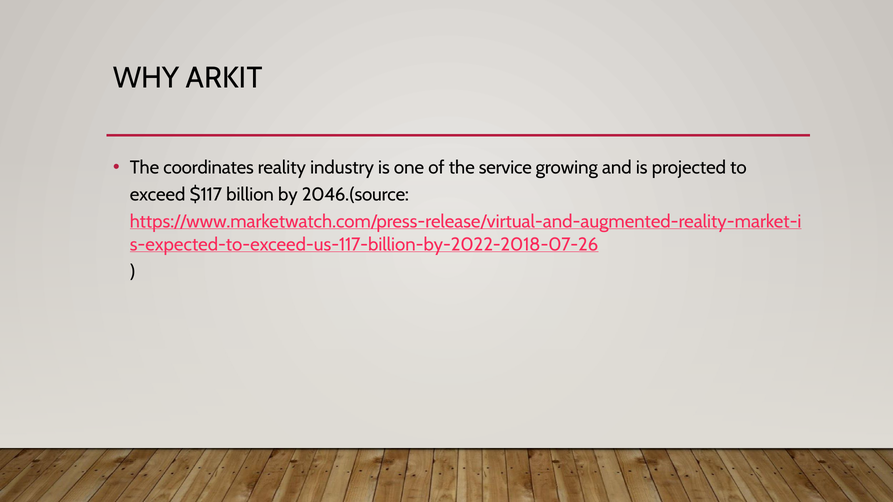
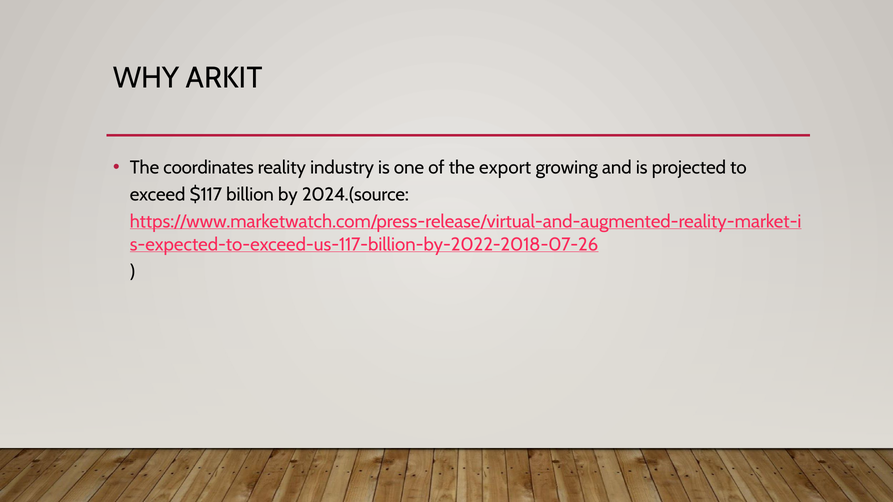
service: service -> export (505, 168)
2046.(source: 2046.(source -> 2024.(source (355, 195)
